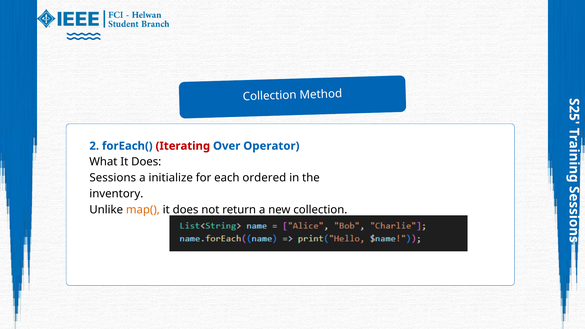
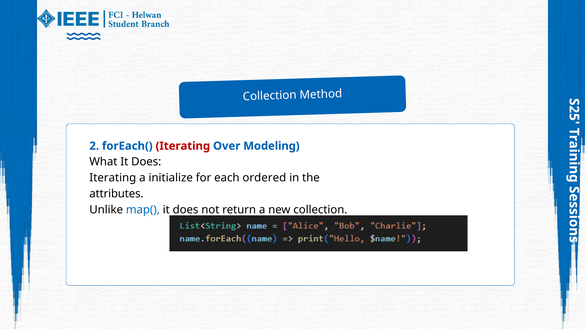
Operator: Operator -> Modeling (271, 146)
Sessions: Sessions -> Iterating (113, 178)
inventory: inventory -> attributes (116, 194)
map( colour: orange -> blue (143, 210)
